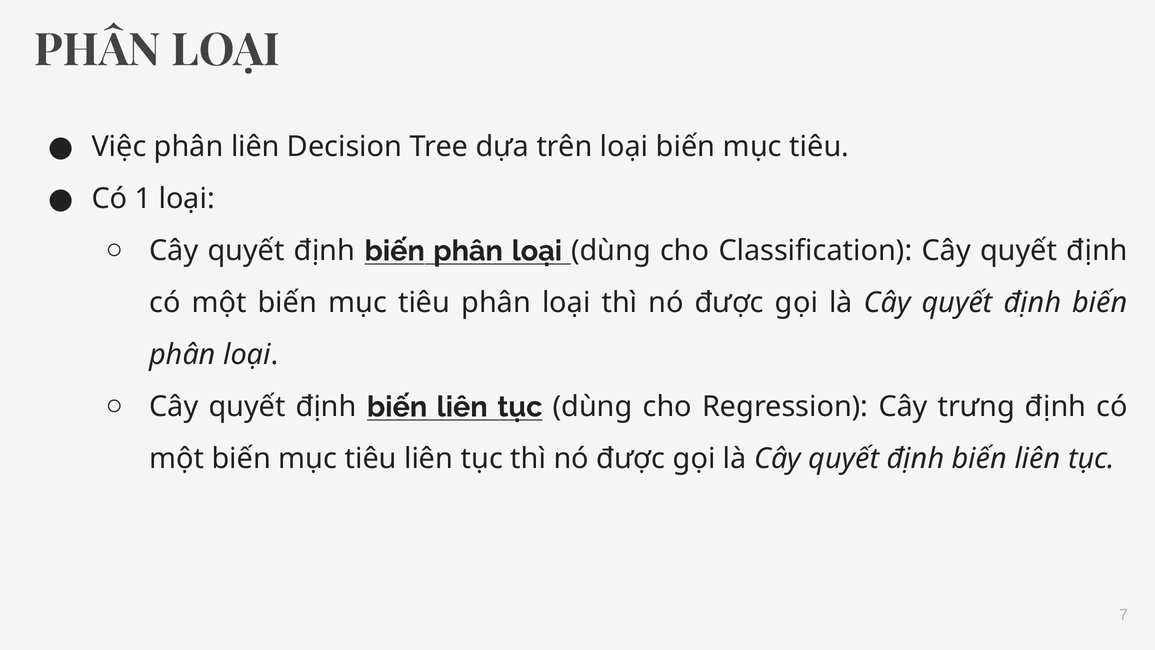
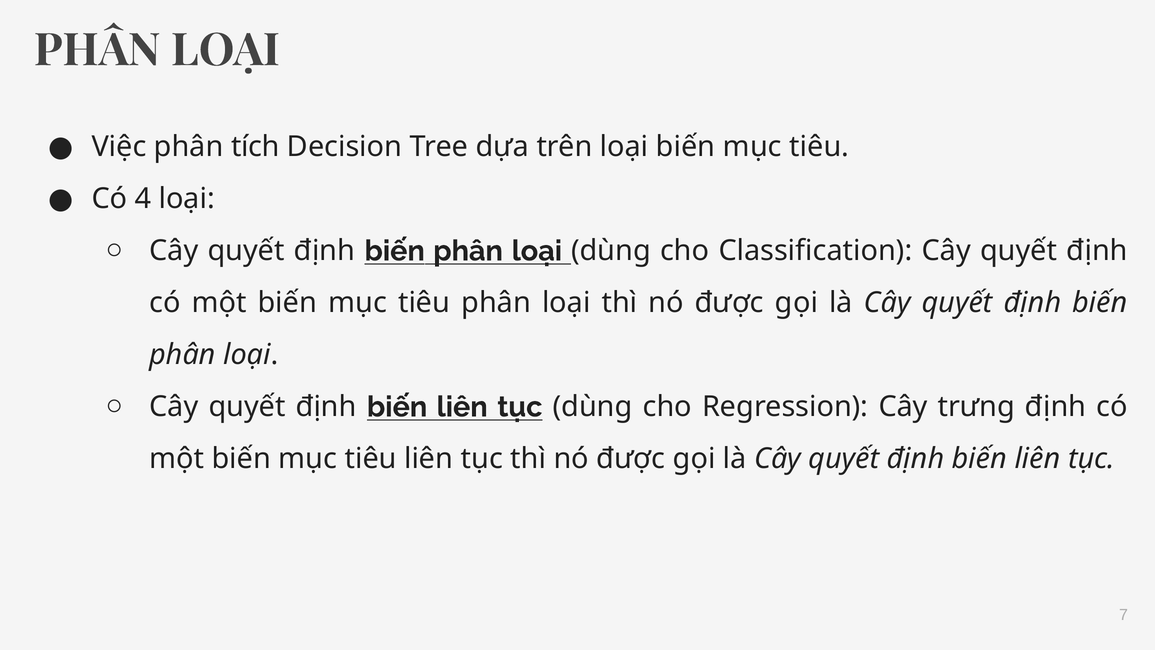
phân liên: liên -> tích (255, 147)
1: 1 -> 4 (143, 199)
